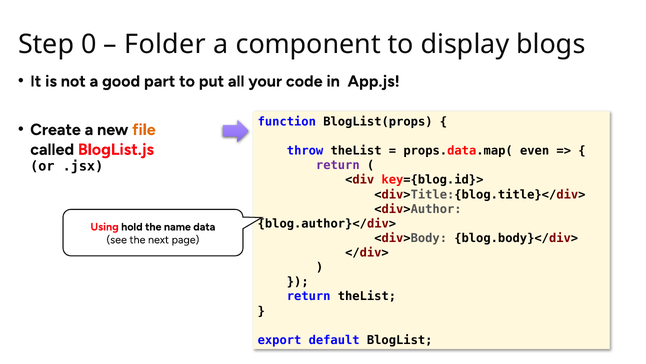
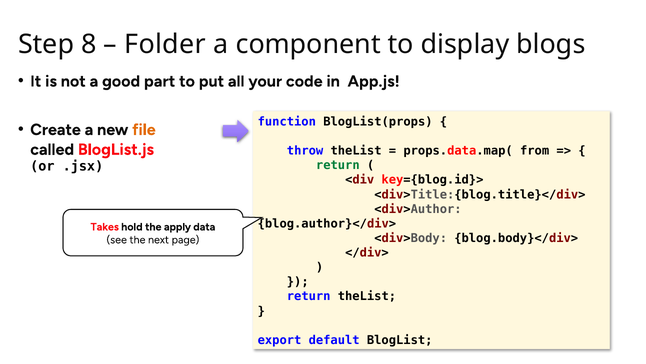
0: 0 -> 8 (89, 44)
even: even -> from (535, 151)
return colour: purple -> green (338, 165)
Using: Using -> Takes (105, 226)
name: name -> apply (177, 226)
